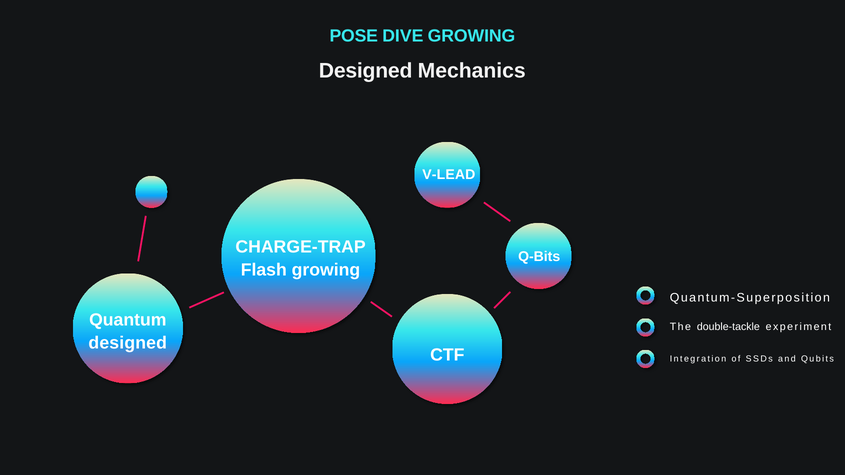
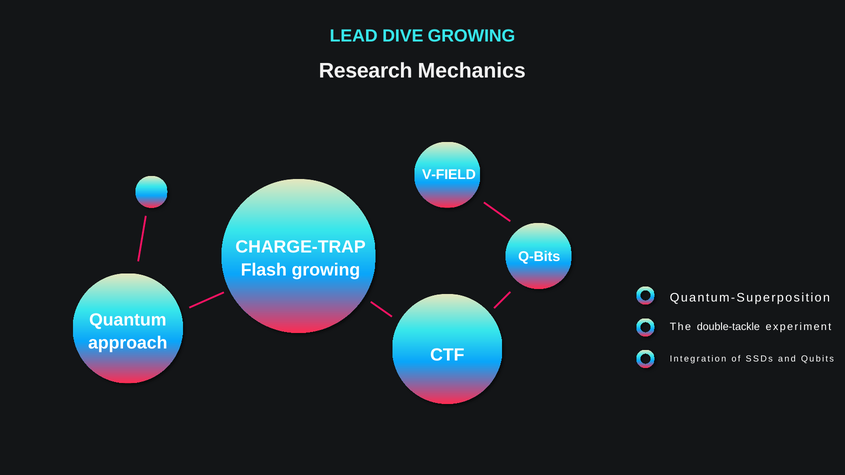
POSE: POSE -> LEAD (354, 36)
Designed: Designed -> Research (366, 71)
V-LEAD: V-LEAD -> V-FIELD (449, 175)
designed: designed -> approach (128, 343)
